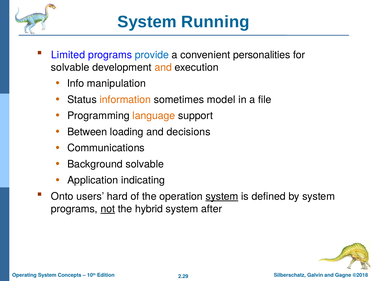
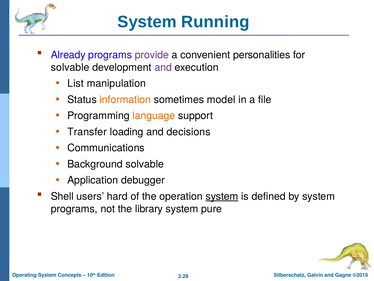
Limited: Limited -> Already (68, 55)
provide colour: blue -> purple (152, 55)
and colour: orange -> purple (163, 67)
Info: Info -> List (76, 83)
Between: Between -> Transfer (87, 132)
indicating: indicating -> debugger (143, 180)
Onto: Onto -> Shell (62, 196)
not underline: present -> none (108, 209)
hybrid: hybrid -> library (149, 209)
after: after -> pure (212, 209)
